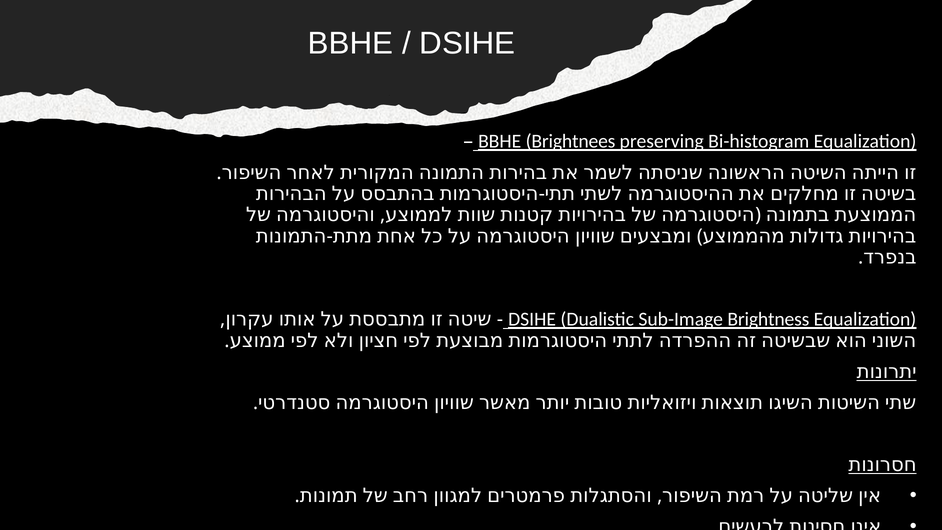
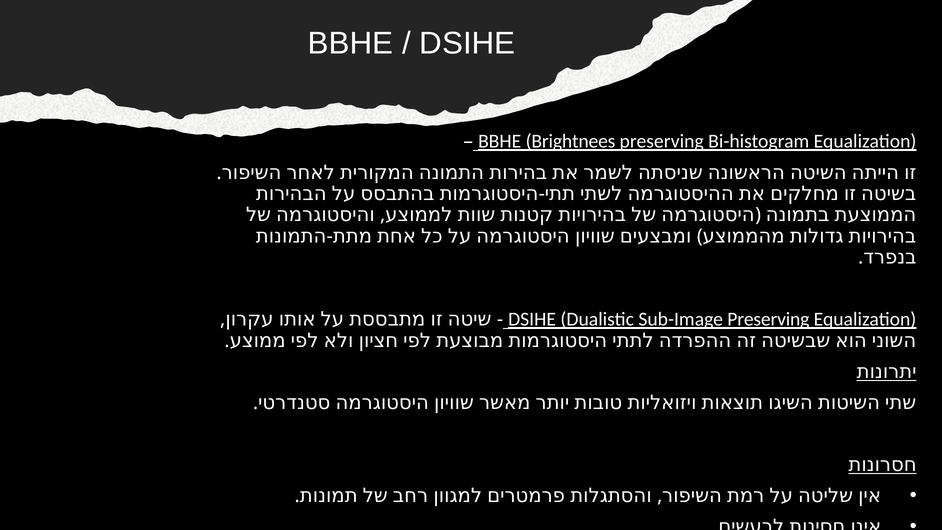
Sub-Image Brightness: Brightness -> Preserving (768, 319)
